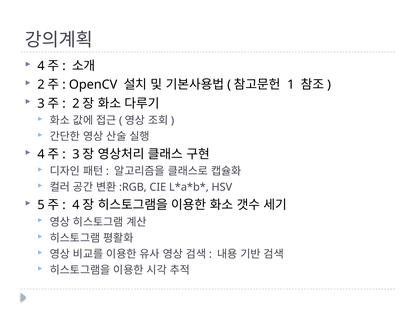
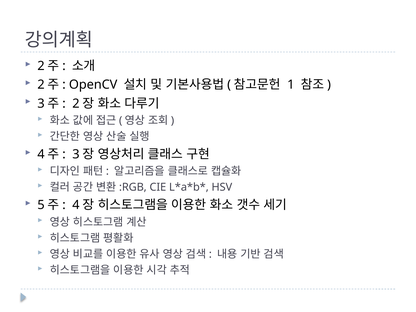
4: 4 -> 2 (41, 66)
